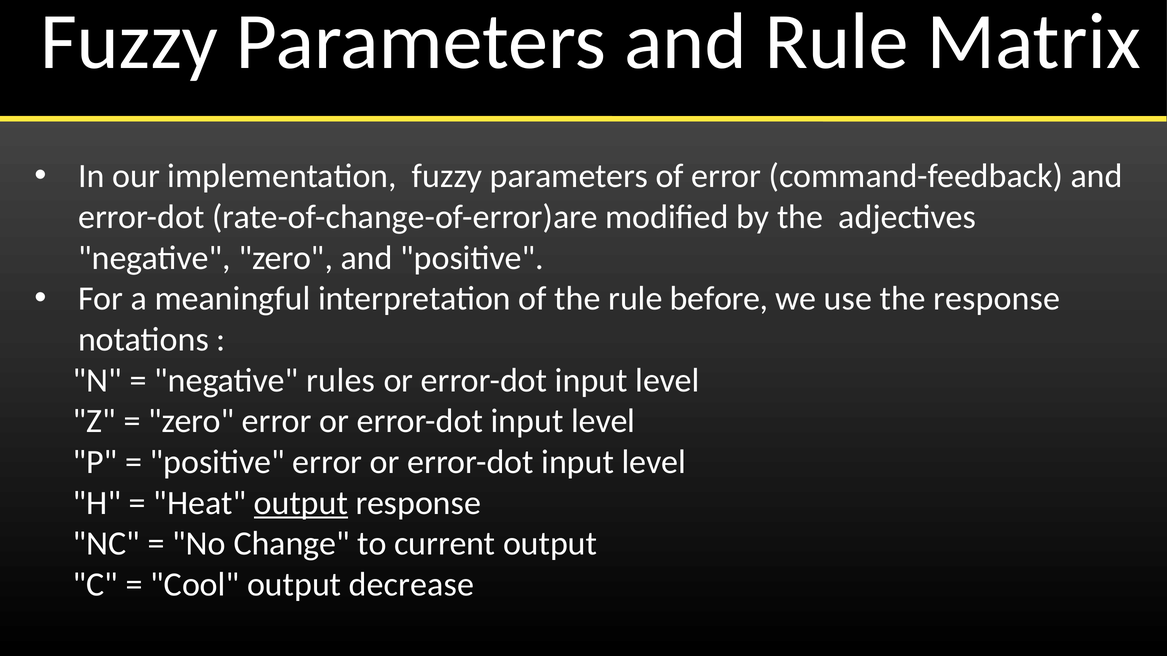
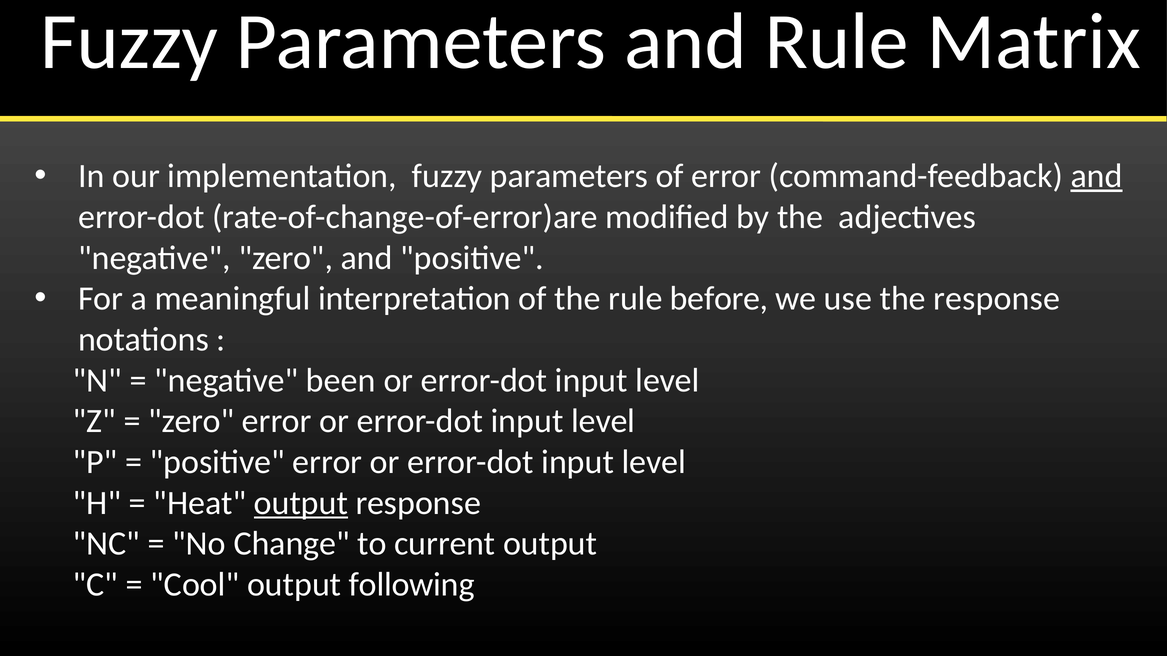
and underline: none -> present (1097, 176)
rules: rules -> been (341, 381)
decrease: decrease -> following (412, 585)
